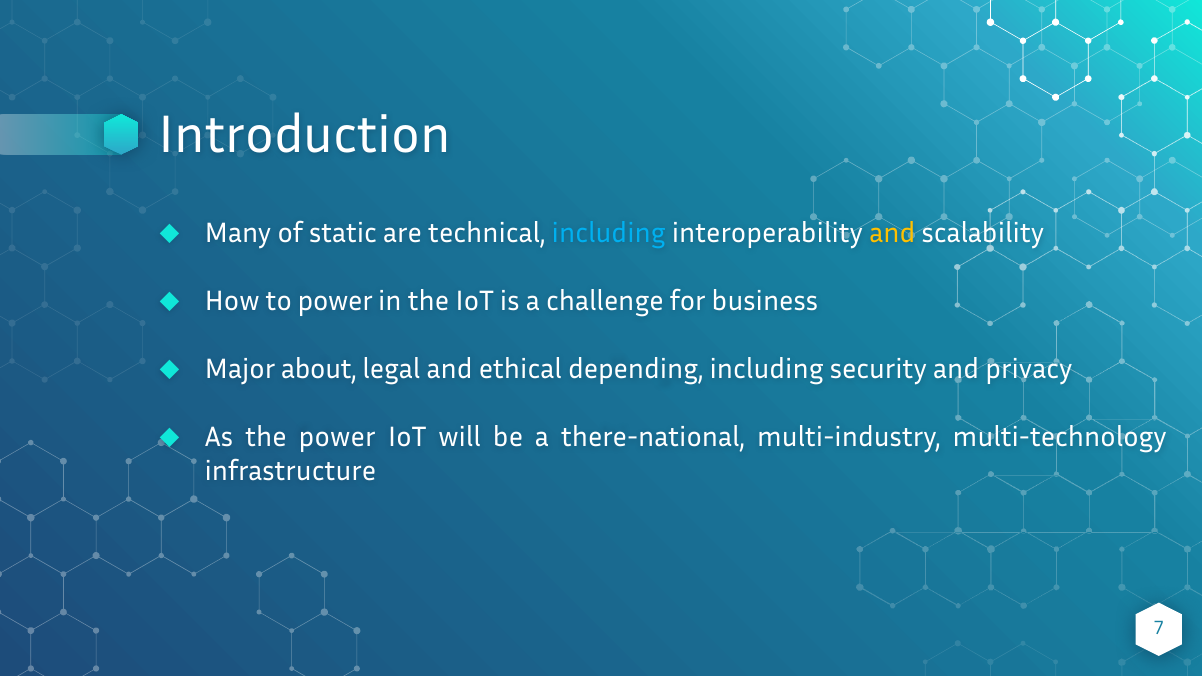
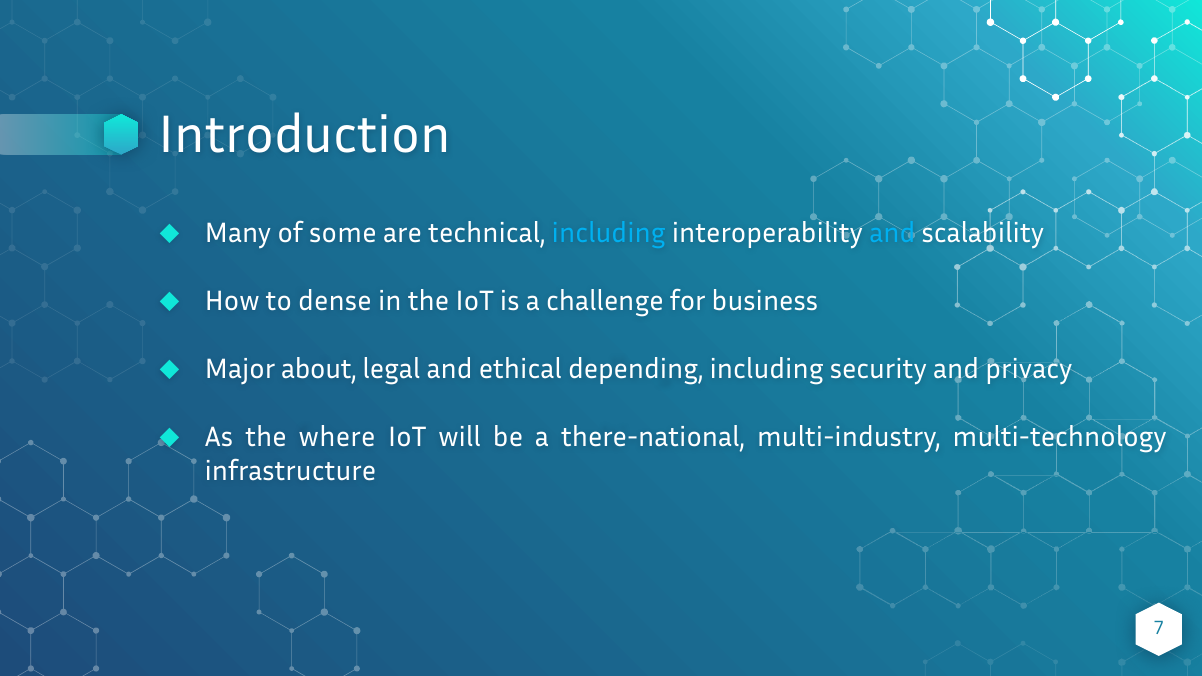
static: static -> some (343, 233)
and colour: yellow -> light blue (892, 233)
to power: power -> dense (335, 301)
the power: power -> where (337, 437)
